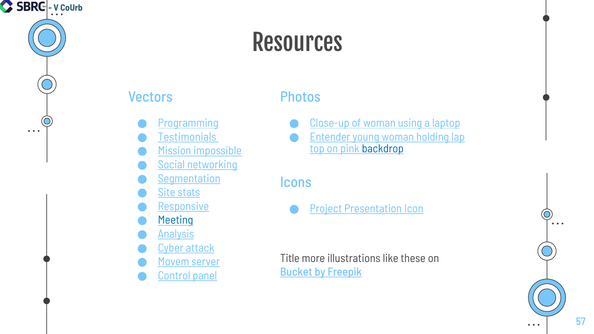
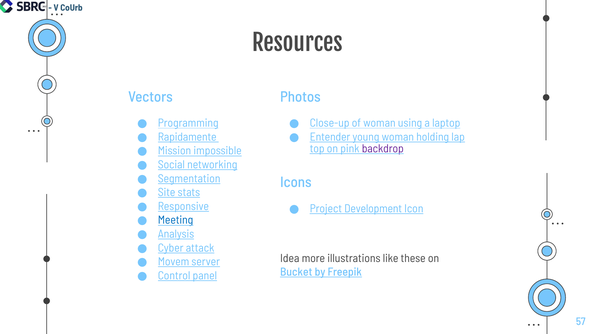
Testimonials: Testimonials -> Rapidamente (187, 137)
backdrop colour: blue -> purple (383, 149)
Presentation: Presentation -> Development (373, 209)
Title: Title -> Idea (290, 258)
